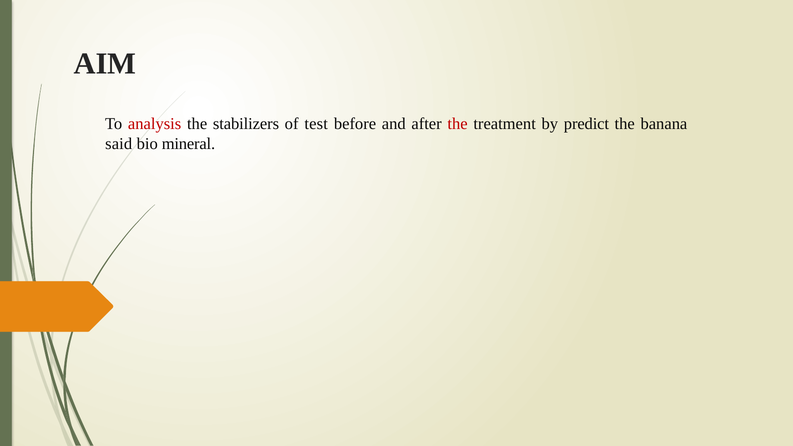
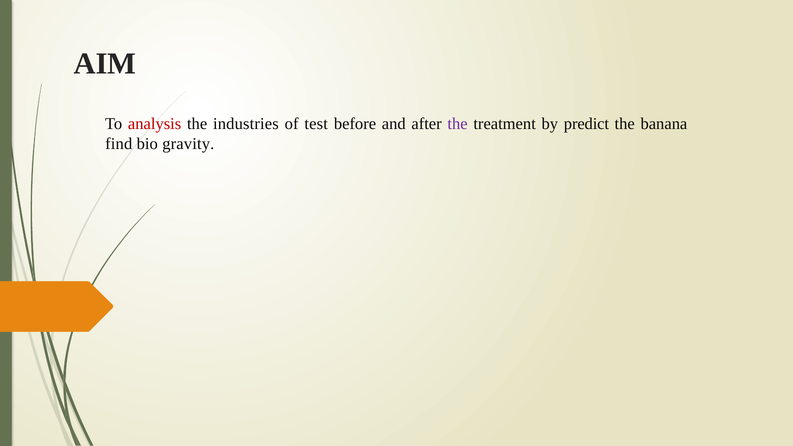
stabilizers: stabilizers -> industries (246, 124)
the colour: red -> purple (458, 124)
said: said -> find (119, 144)
mineral: mineral -> gravity (188, 144)
